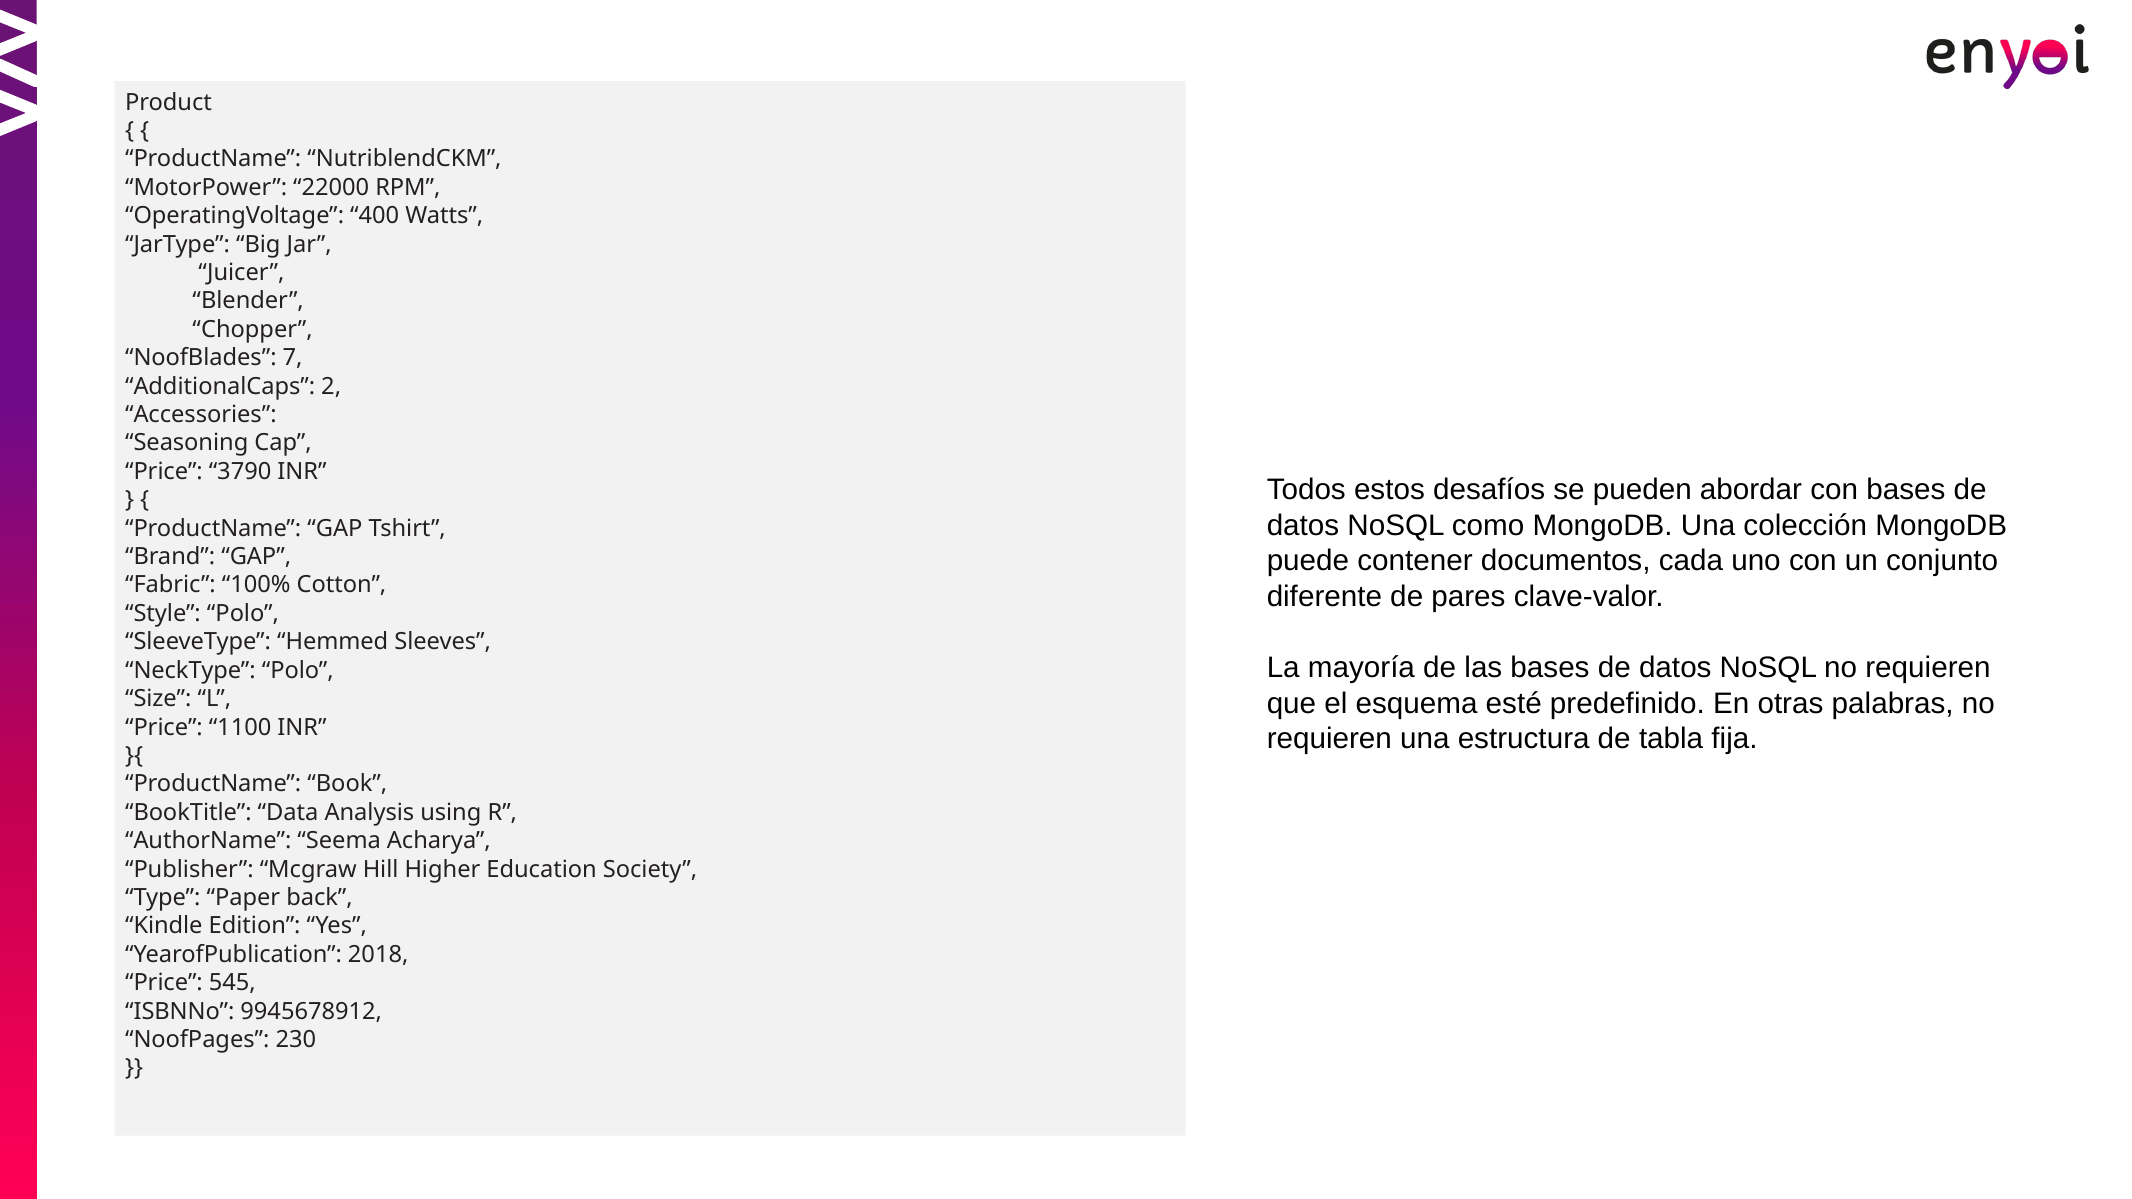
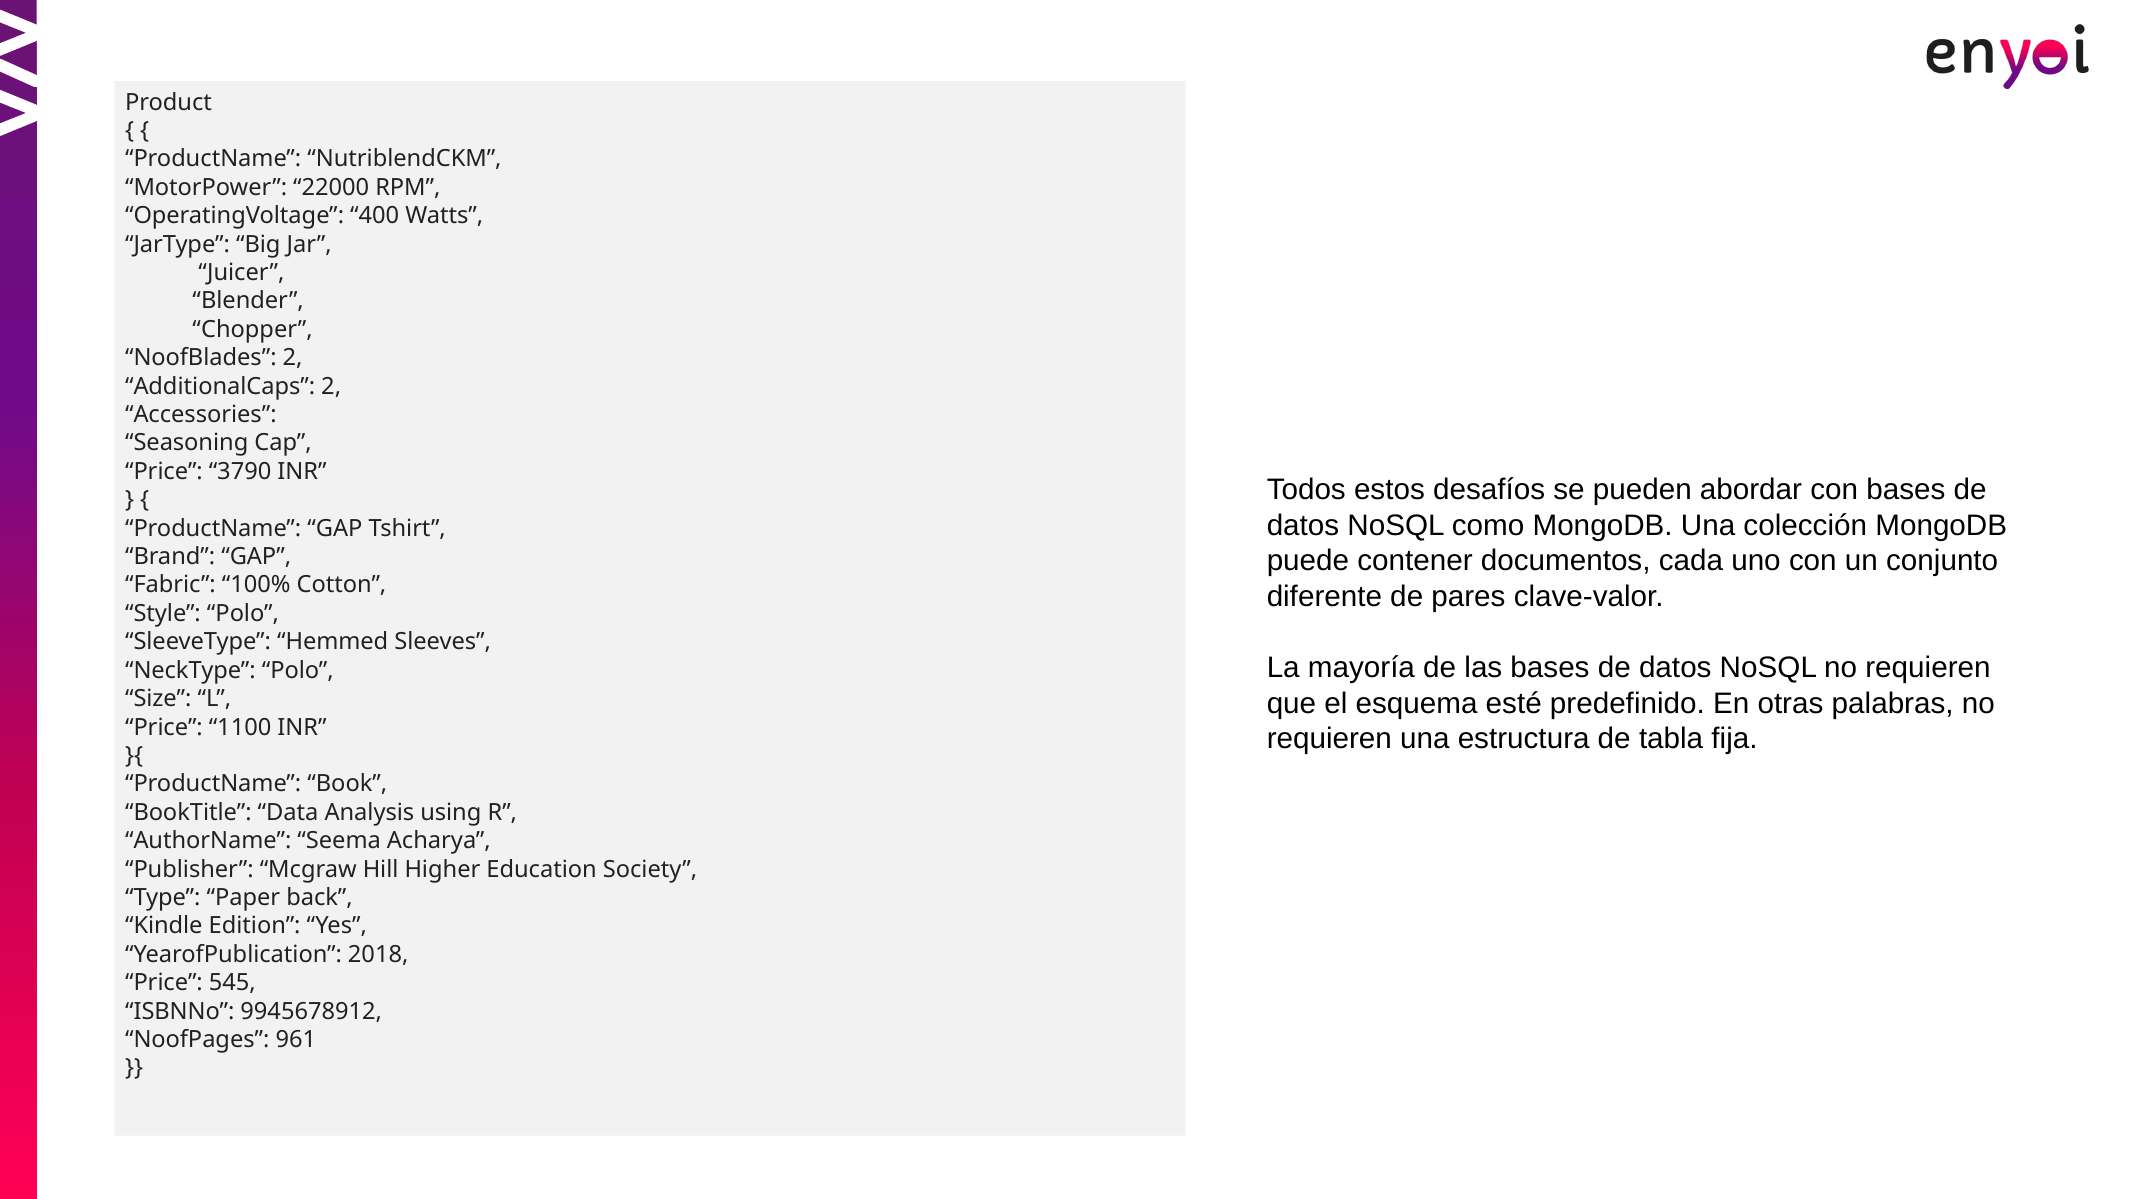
NoofBlades 7: 7 -> 2 (293, 358)
230: 230 -> 961 (296, 1040)
